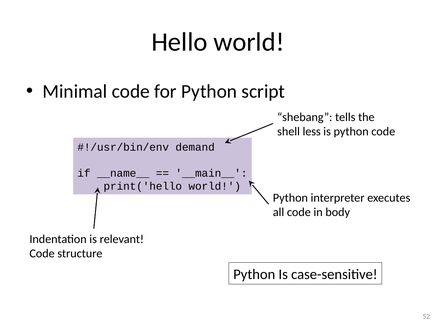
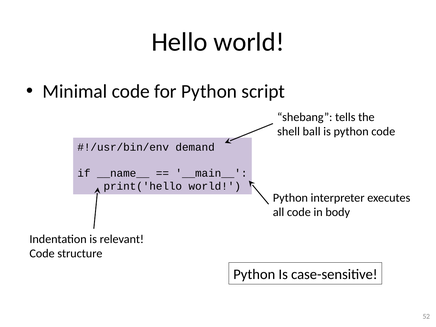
less: less -> ball (312, 132)
